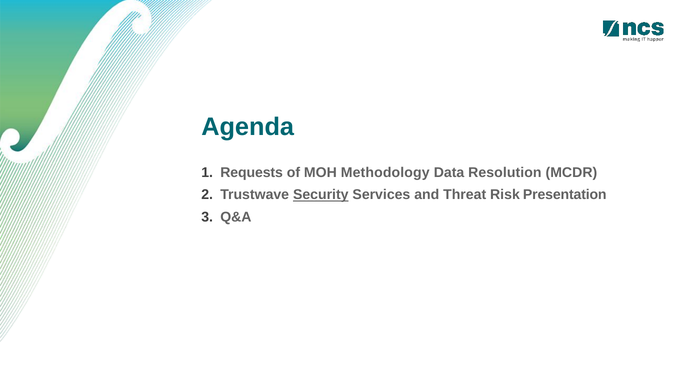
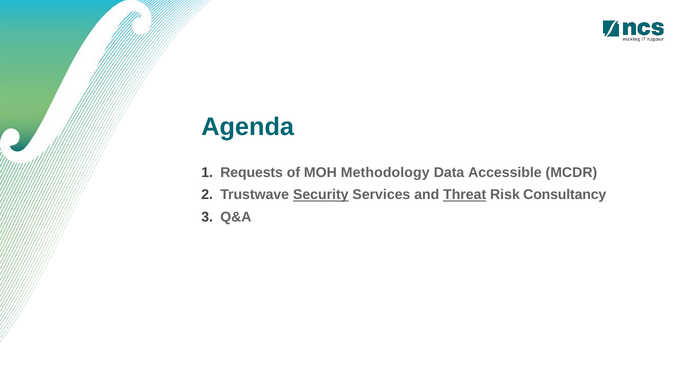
Resolution: Resolution -> Accessible (505, 172)
Threat underline: none -> present (465, 195)
Presentation: Presentation -> Consultancy (565, 195)
